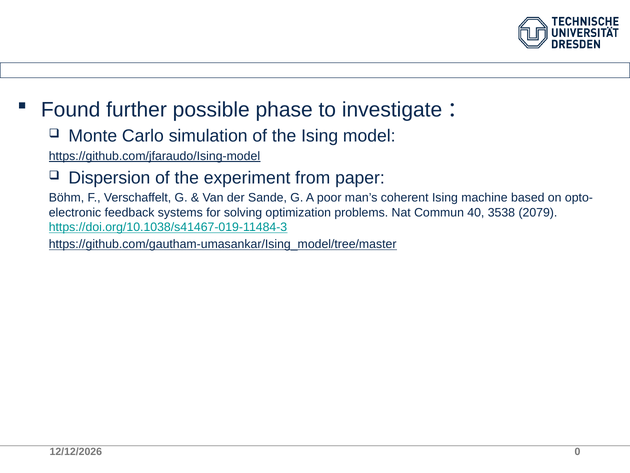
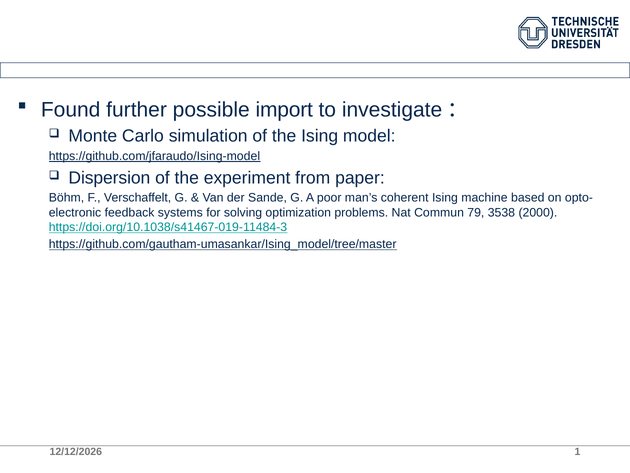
phase: phase -> import (284, 110)
40: 40 -> 79 (476, 212)
2079: 2079 -> 2000 (538, 212)
0: 0 -> 1 (578, 451)
